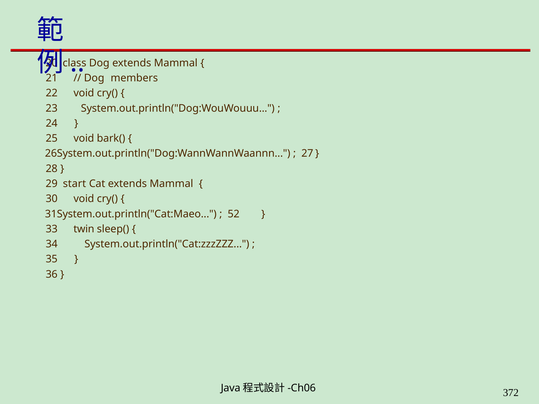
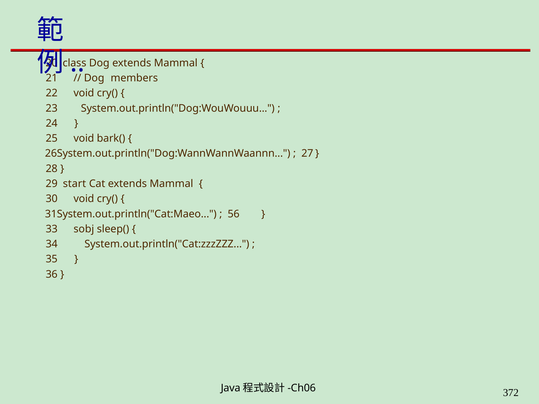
52: 52 -> 56 (234, 214)
twin: twin -> sobj (84, 229)
